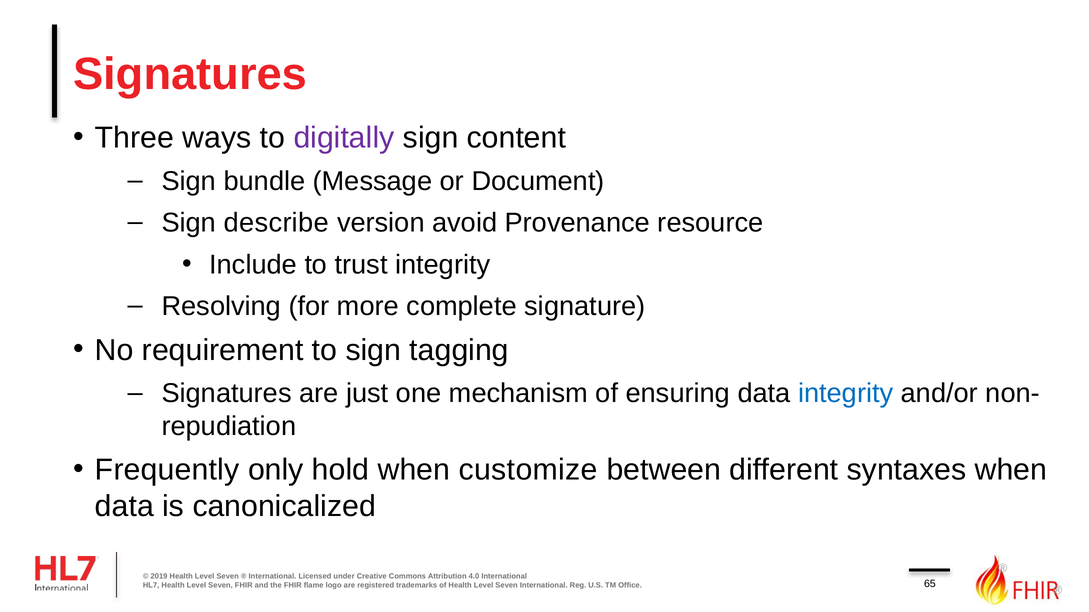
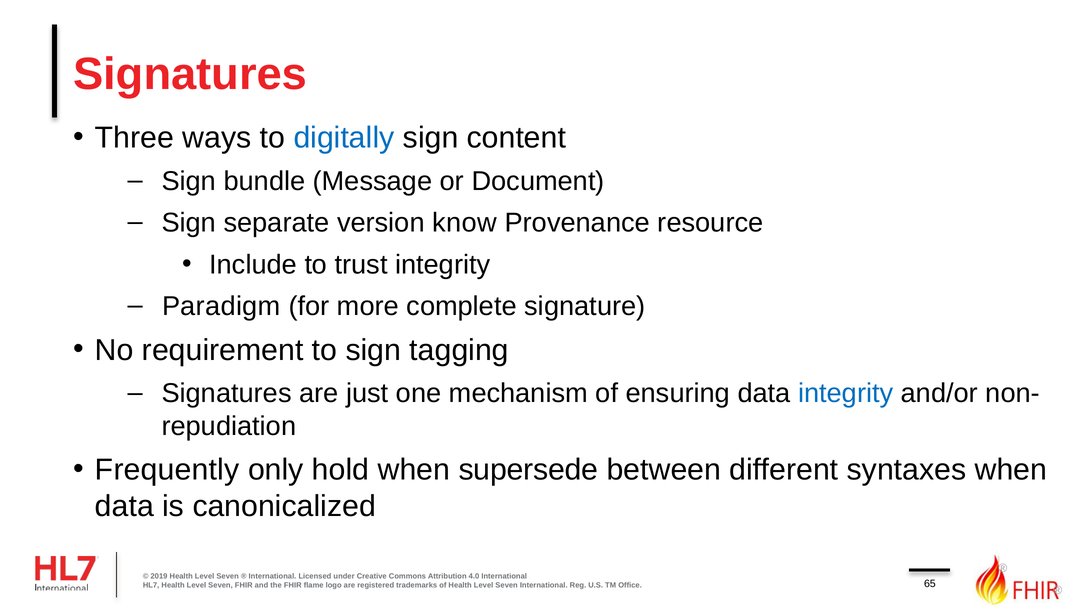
digitally colour: purple -> blue (344, 138)
describe: describe -> separate (277, 223)
avoid: avoid -> know (465, 223)
Resolving: Resolving -> Paradigm (221, 307)
customize: customize -> supersede (528, 470)
